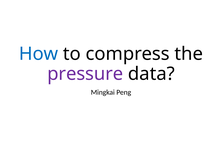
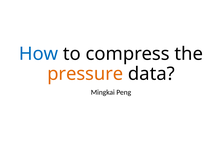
pressure colour: purple -> orange (85, 74)
